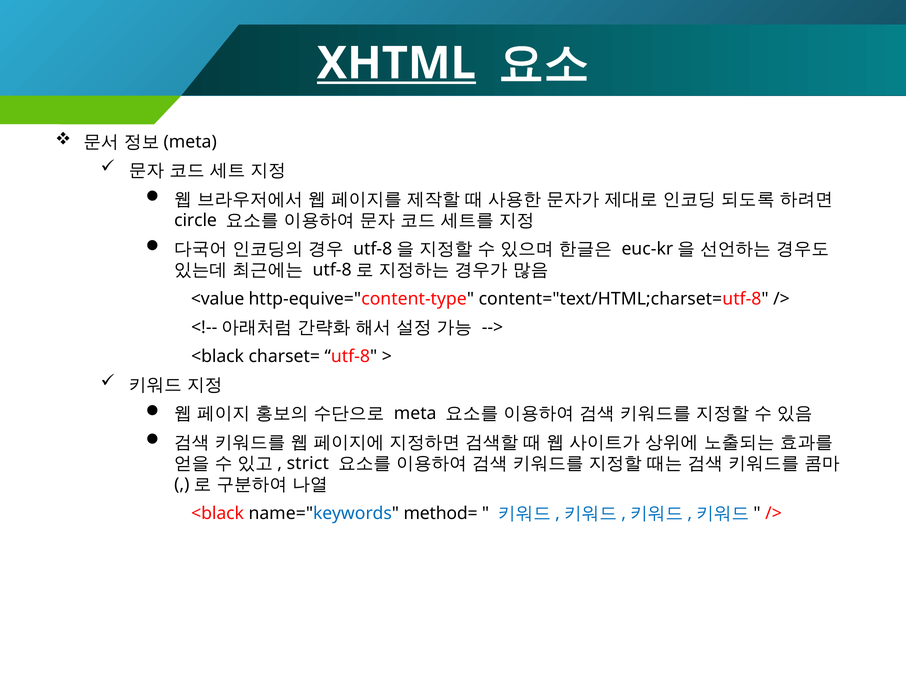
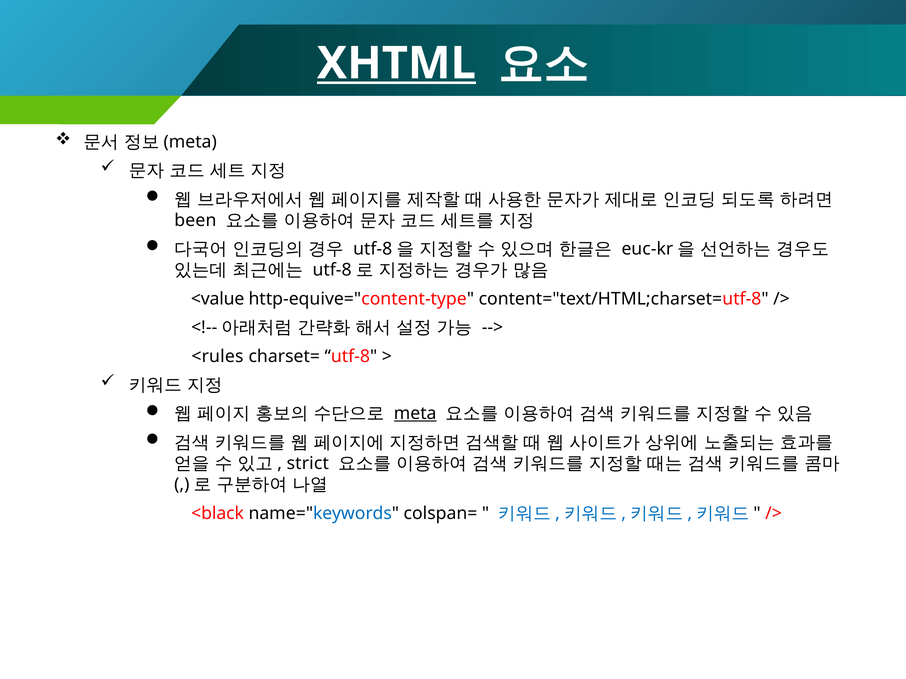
circle: circle -> been (195, 221)
<black: <black -> <rules (217, 357)
meta underline: none -> present (415, 414)
method=: method= -> colspan= (441, 514)
